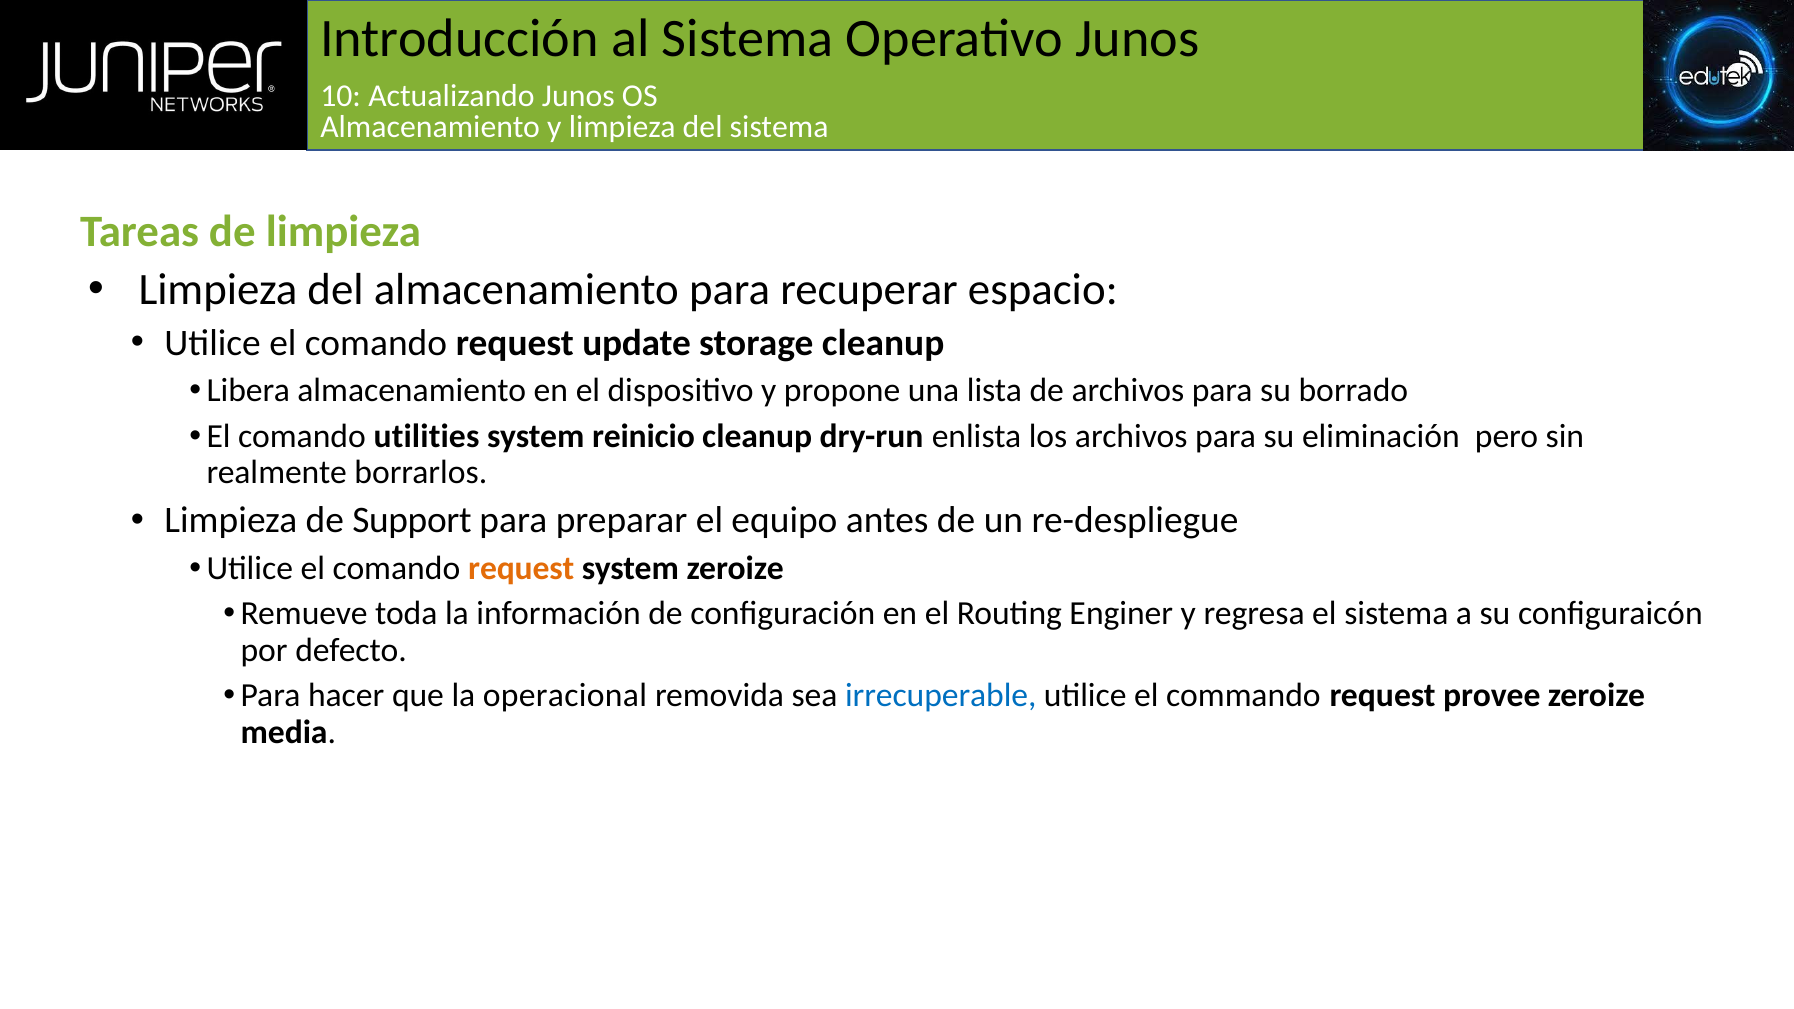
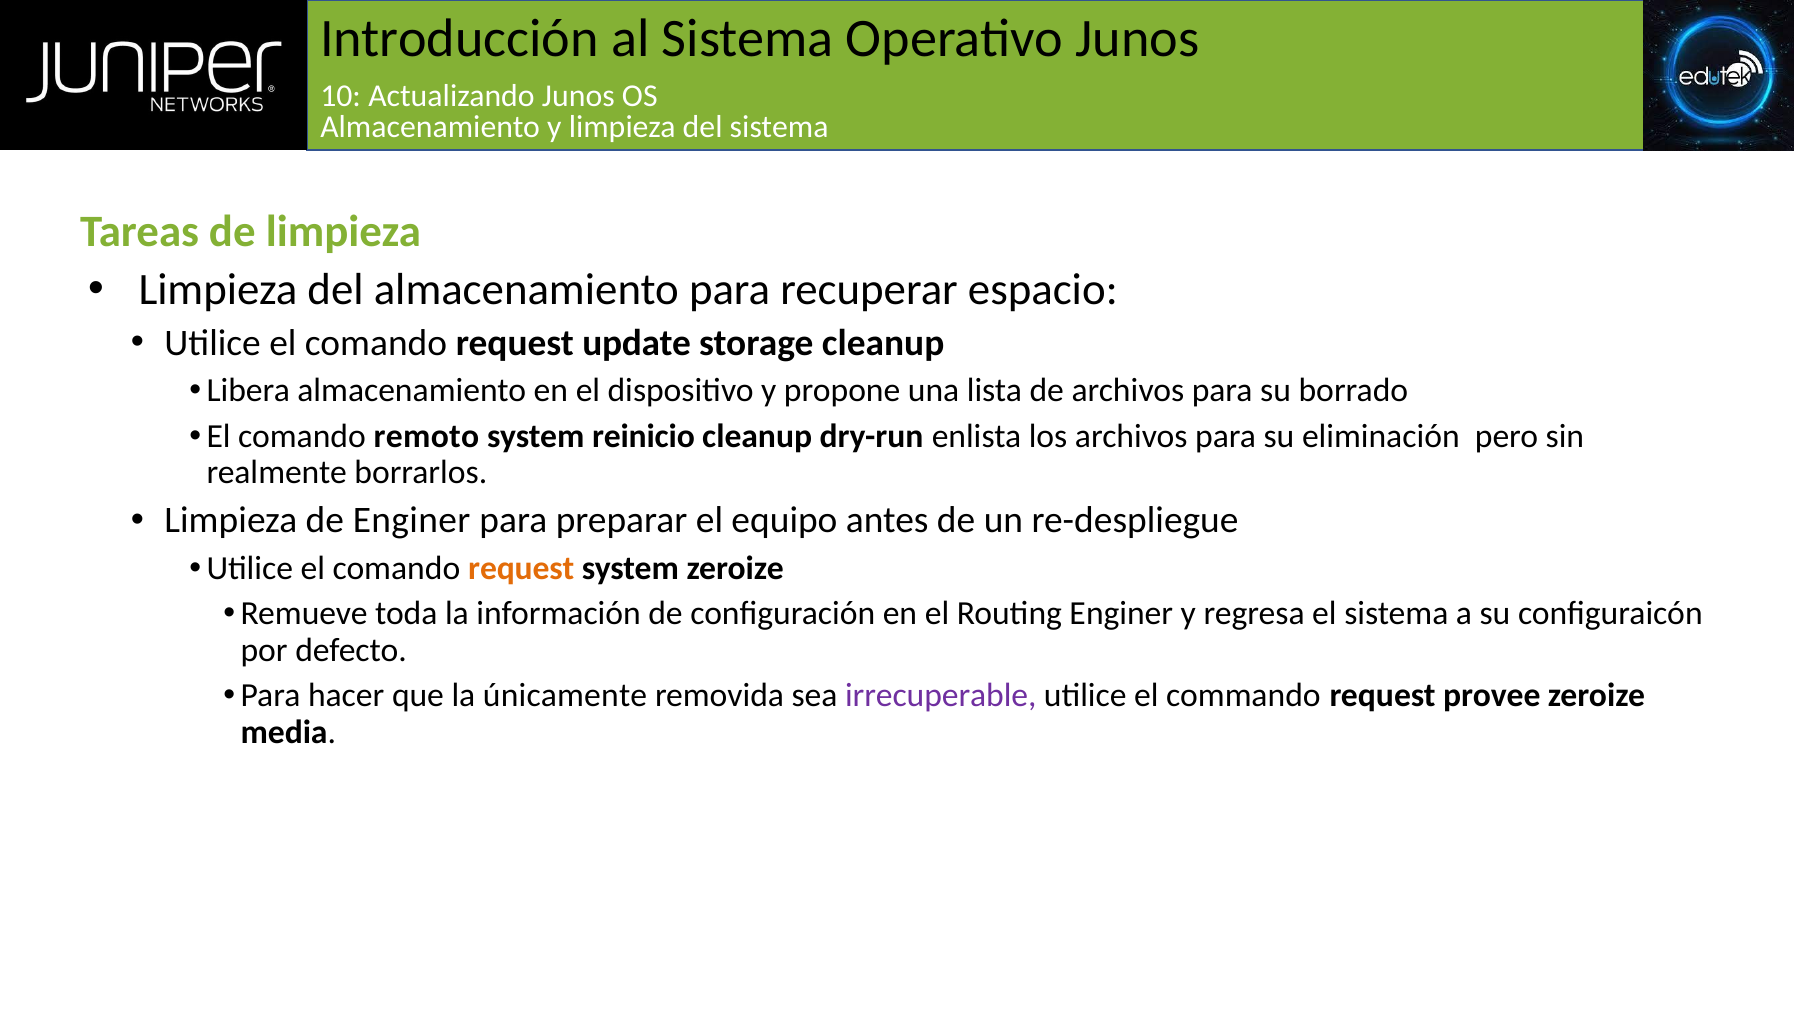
utilities: utilities -> remoto (426, 437)
de Support: Support -> Enginer (412, 521)
operacional: operacional -> únicamente (565, 696)
irrecuperable colour: blue -> purple (941, 696)
